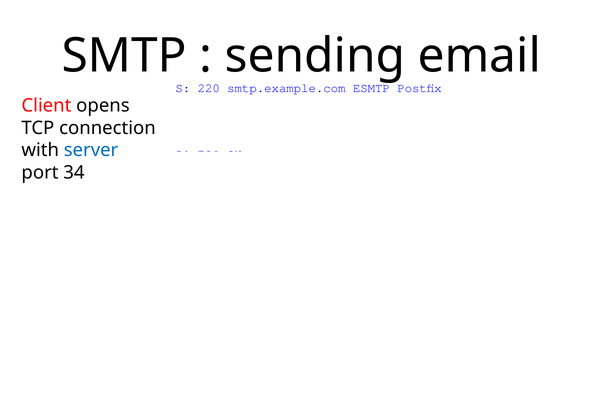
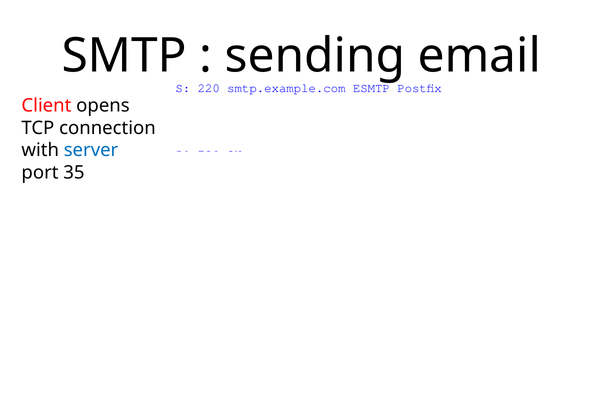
34: 34 -> 35 (74, 172)
